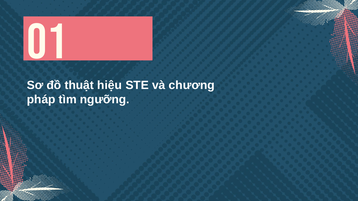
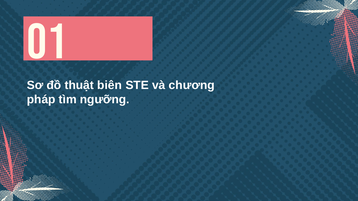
hiệu: hiệu -> biên (110, 85)
